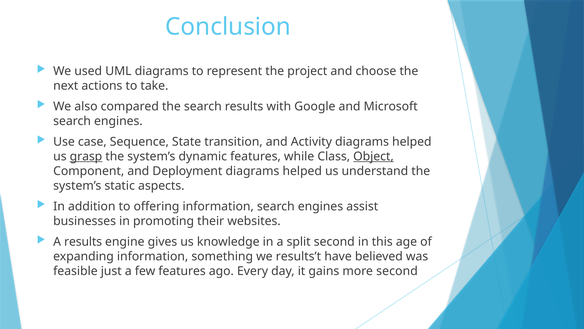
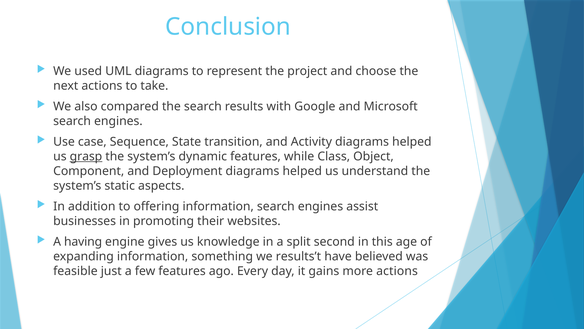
Object underline: present -> none (373, 156)
A results: results -> having (83, 241)
more second: second -> actions (397, 271)
